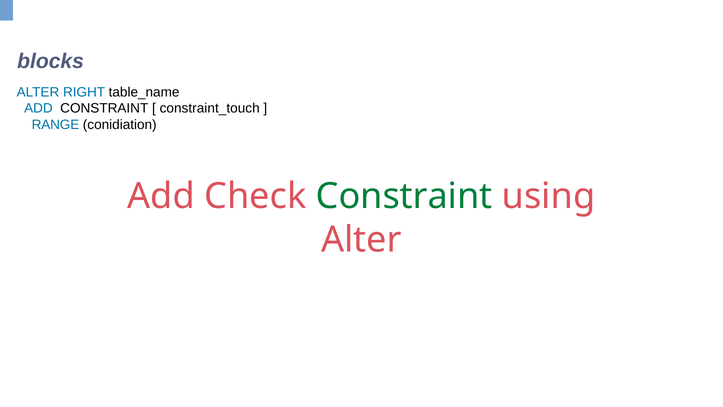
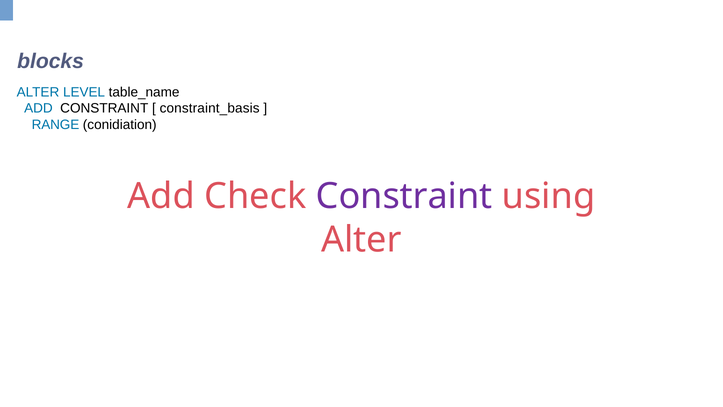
RIGHT: RIGHT -> LEVEL (84, 92)
constraint_touch: constraint_touch -> constraint_basis (210, 108)
Constraint colour: green -> purple (404, 196)
